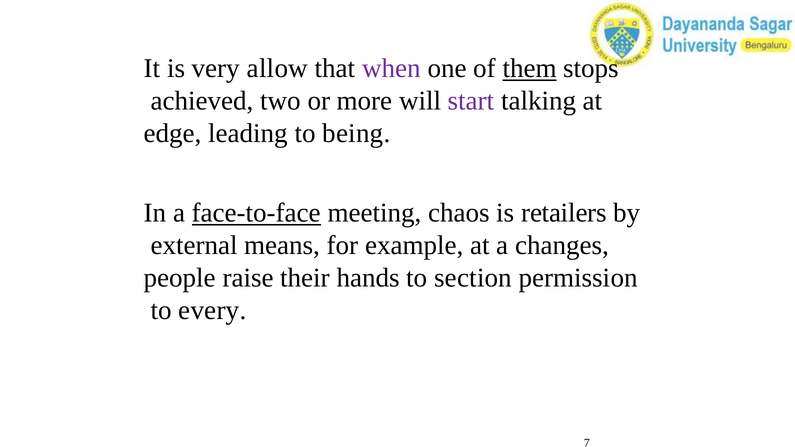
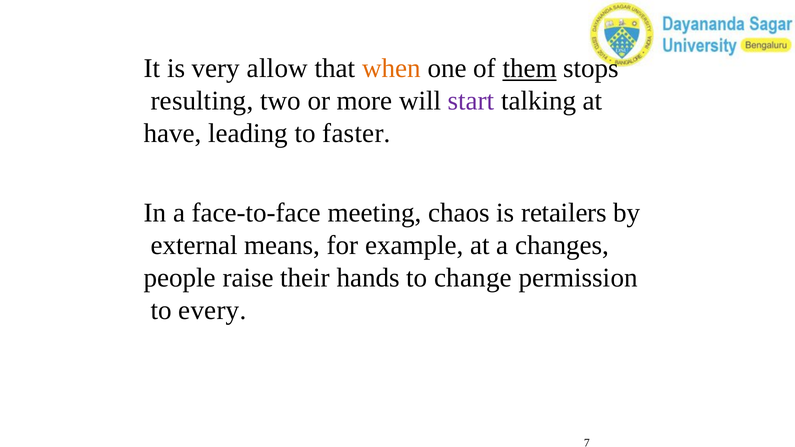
when colour: purple -> orange (392, 69)
achieved: achieved -> resulting (202, 101)
edge: edge -> have (173, 133)
being: being -> faster (356, 133)
face-to-face underline: present -> none (256, 213)
section: section -> change (473, 278)
